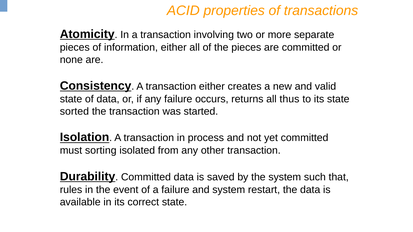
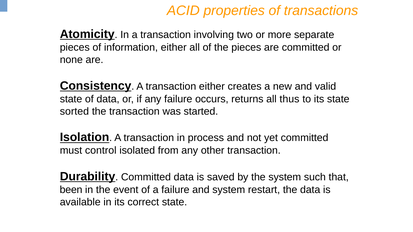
sorting: sorting -> control (101, 151)
rules: rules -> been (71, 190)
